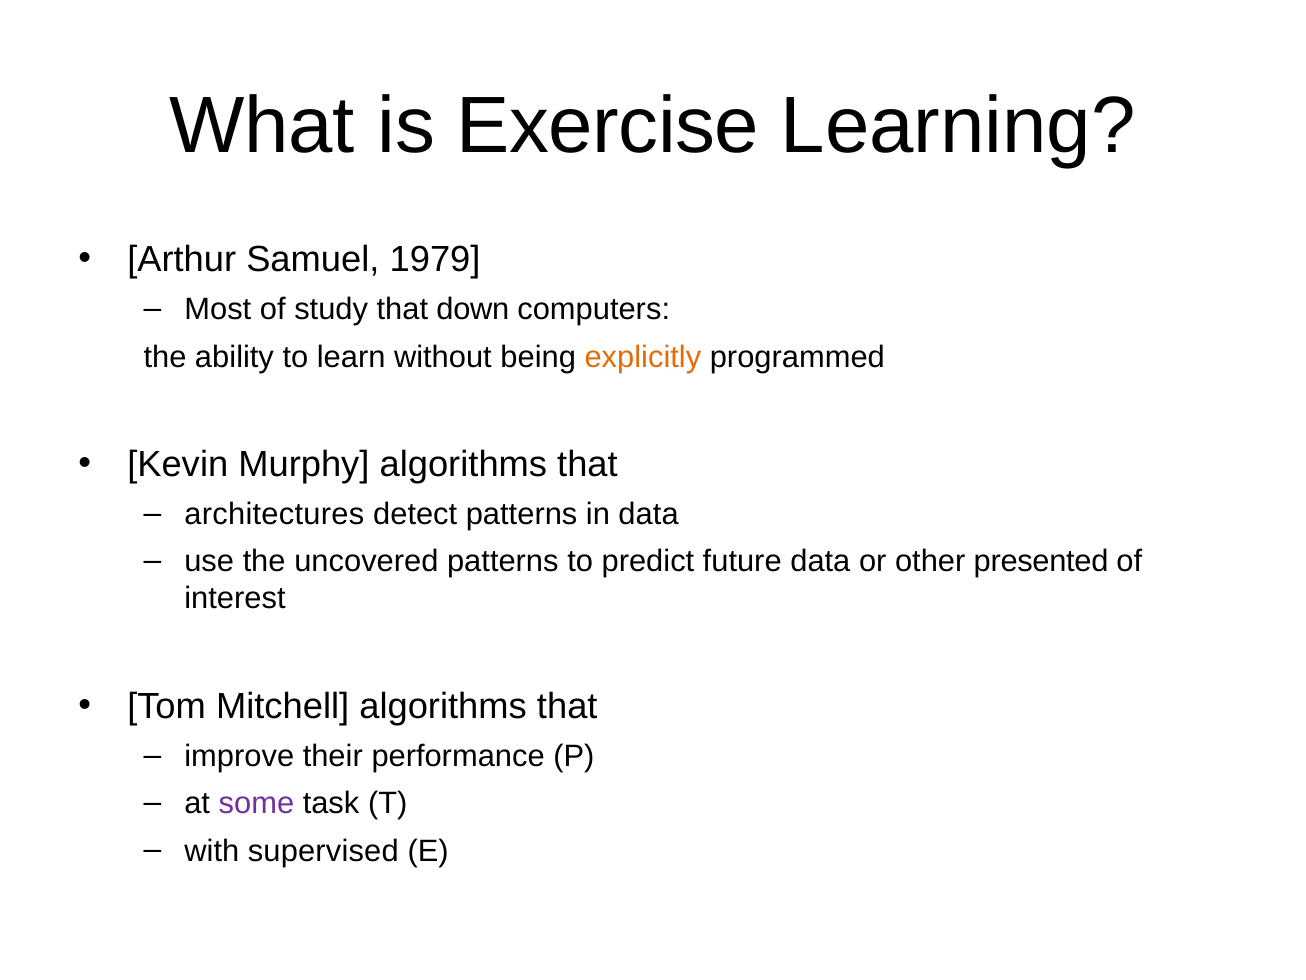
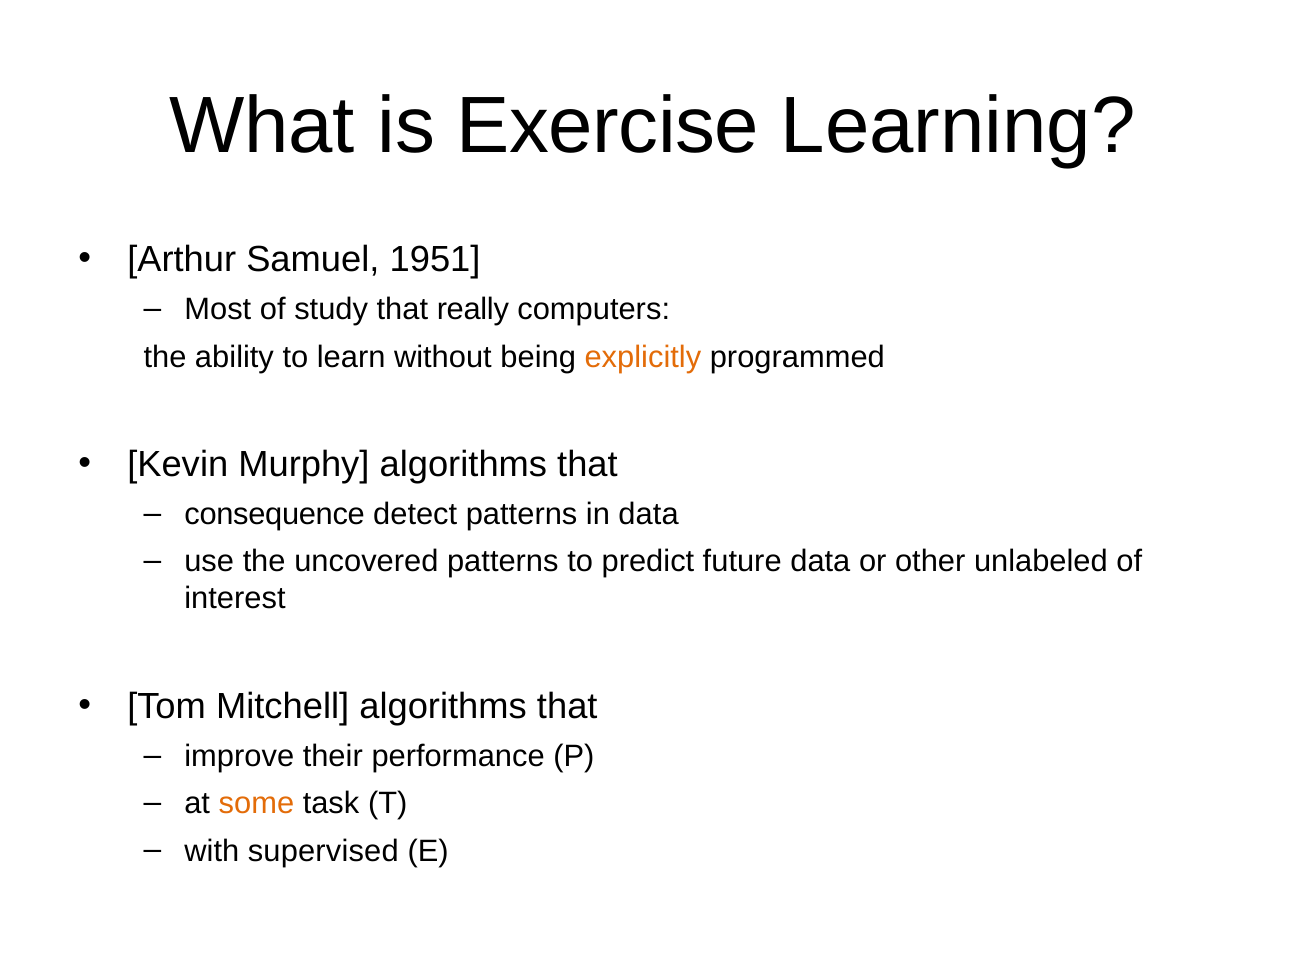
1979: 1979 -> 1951 (435, 259)
down: down -> really (473, 309)
architectures: architectures -> consequence (275, 514)
presented: presented -> unlabeled (1041, 561)
some colour: purple -> orange (256, 803)
